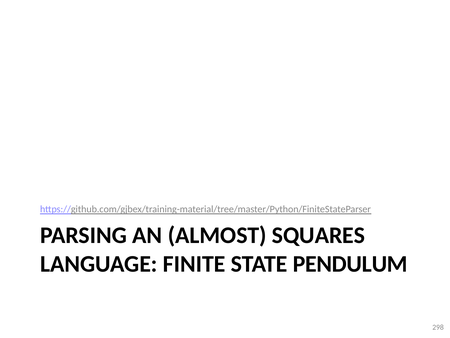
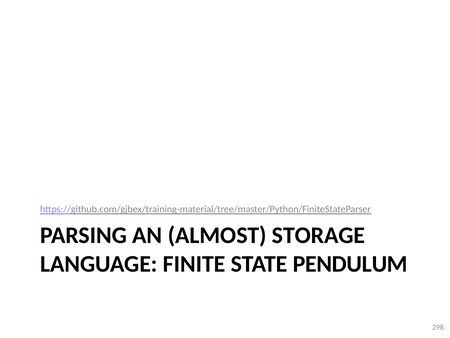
SQUARES: SQUARES -> STORAGE (318, 235)
